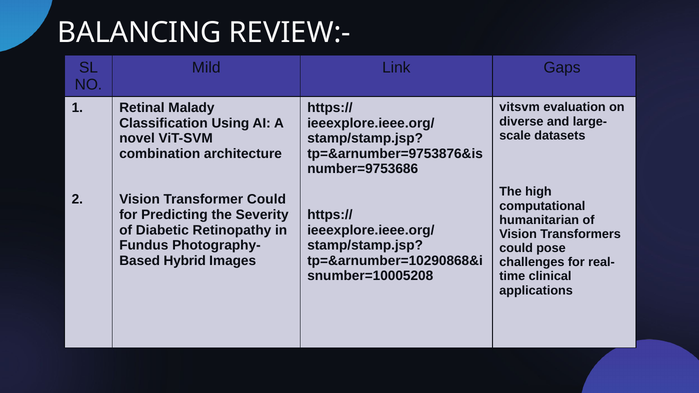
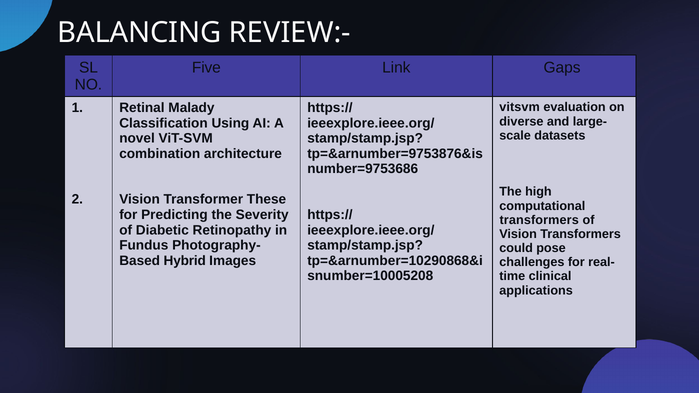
Mild: Mild -> Five (206, 67)
Transformer Could: Could -> These (267, 200)
humanitarian: humanitarian -> transformers (539, 220)
